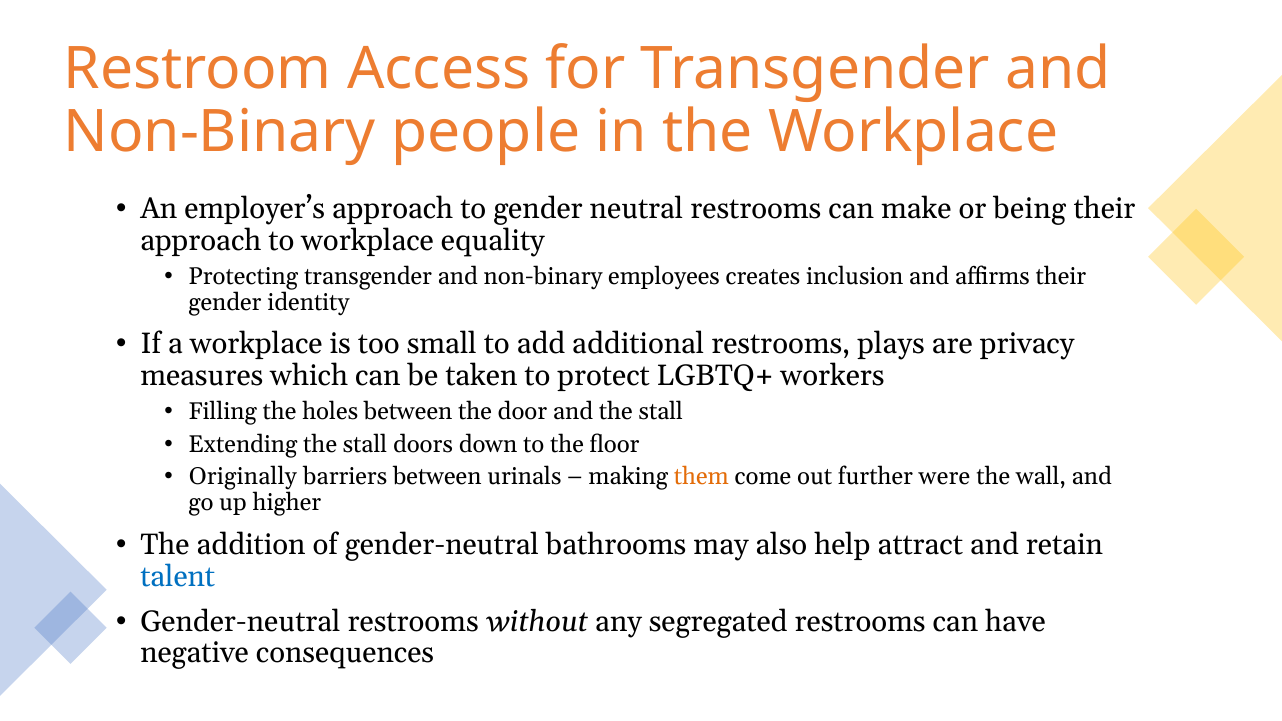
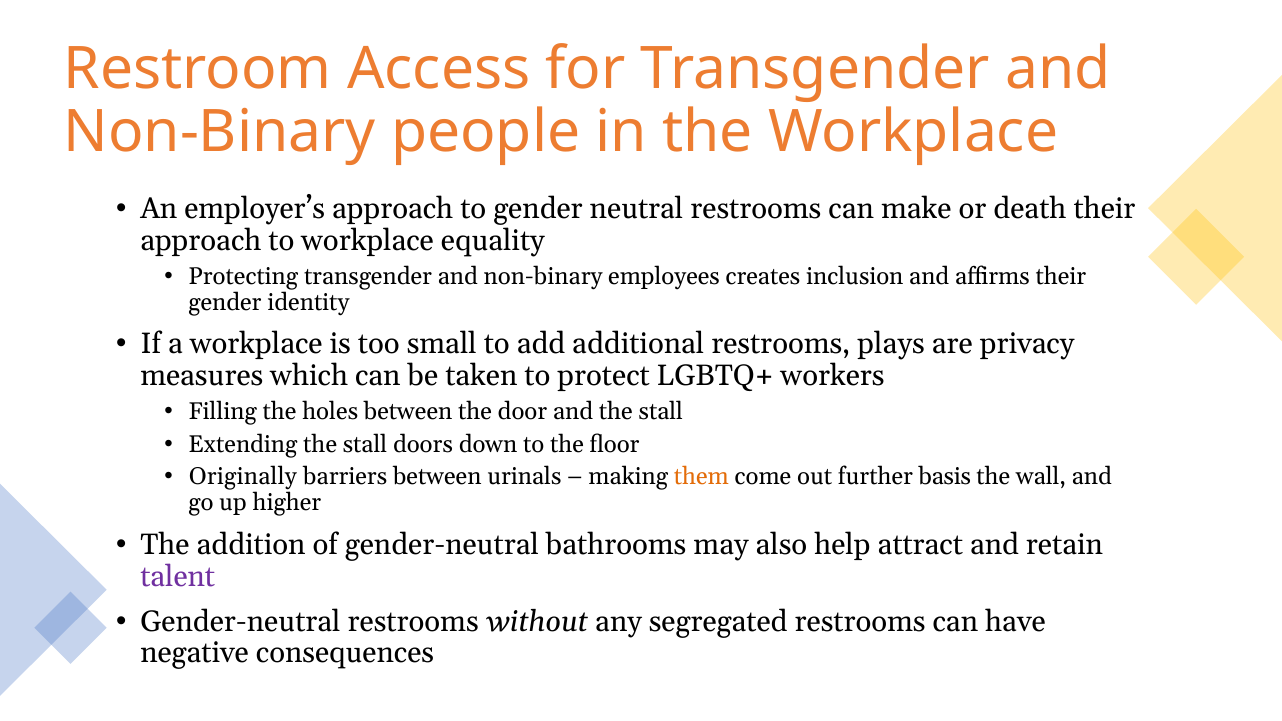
being: being -> death (1030, 209)
were: were -> basis (945, 477)
talent colour: blue -> purple (178, 577)
